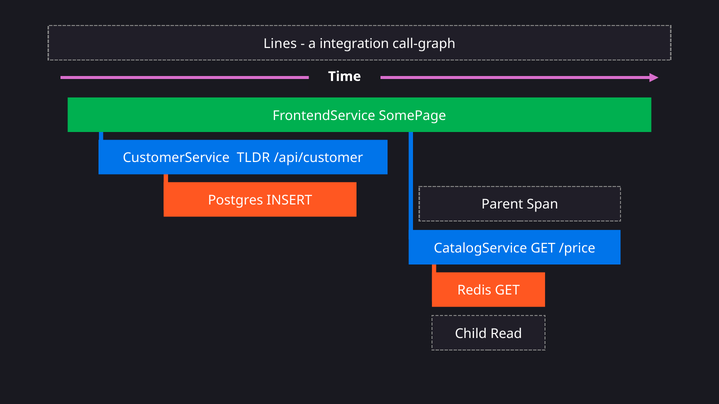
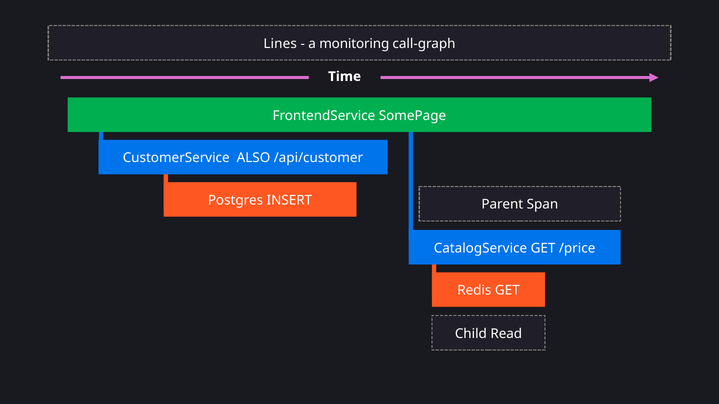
integration: integration -> monitoring (354, 44)
TLDR: TLDR -> ALSO (254, 158)
